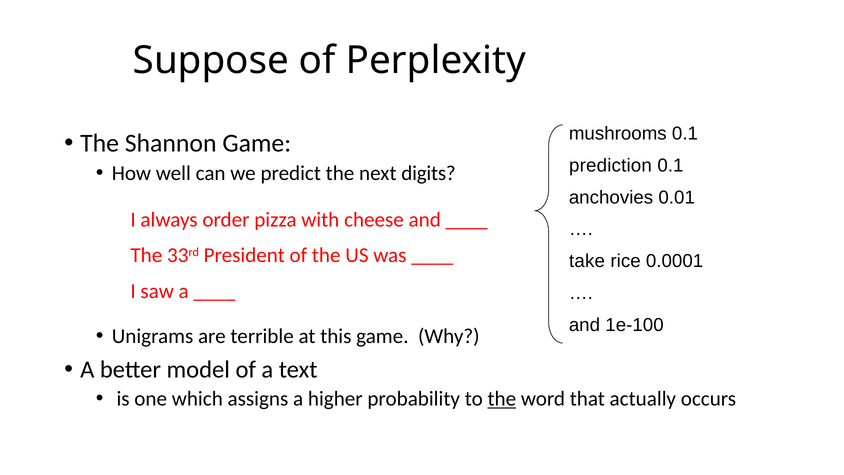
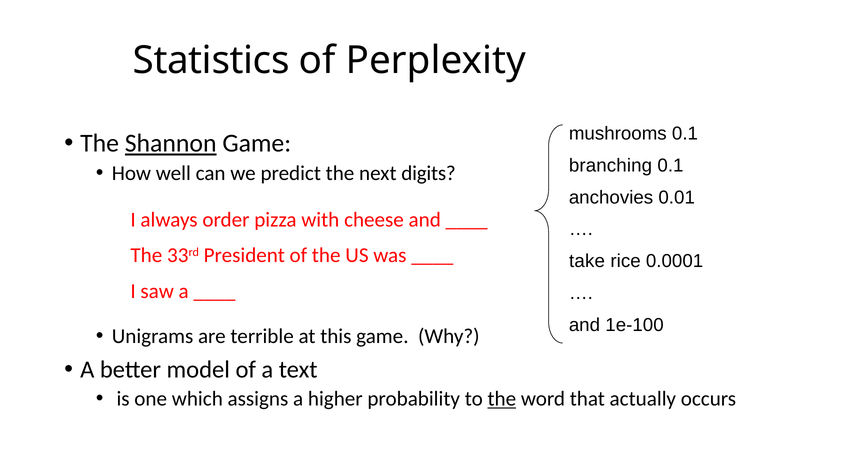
Suppose: Suppose -> Statistics (211, 60)
Shannon underline: none -> present (171, 143)
prediction: prediction -> branching (611, 165)
